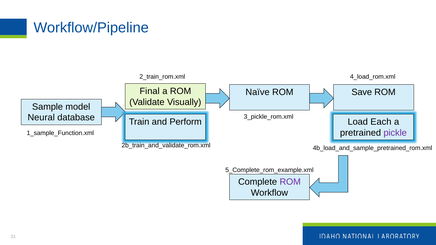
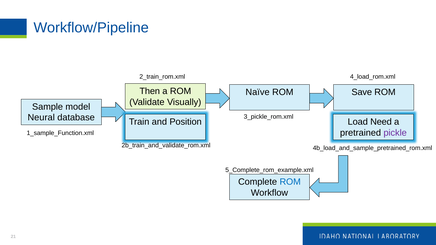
Final: Final -> Then (150, 91)
Perform: Perform -> Position (186, 122)
Each: Each -> Need (381, 122)
ROM colour: purple -> blue (290, 182)
